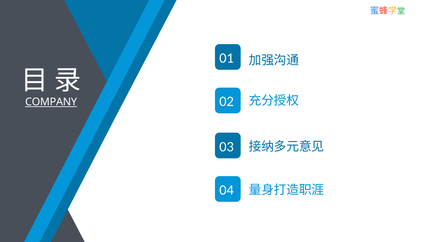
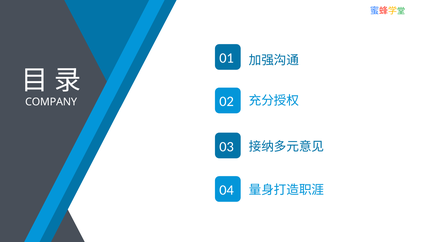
COMPANY underline: present -> none (51, 102)
